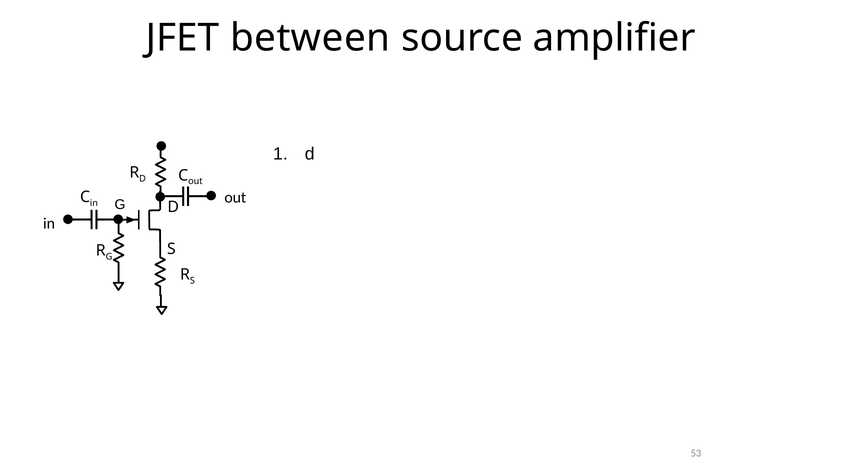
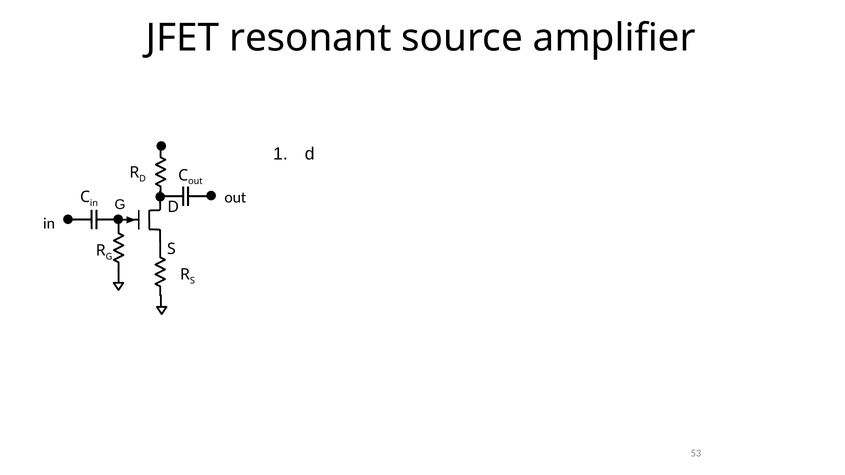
between: between -> resonant (310, 38)
